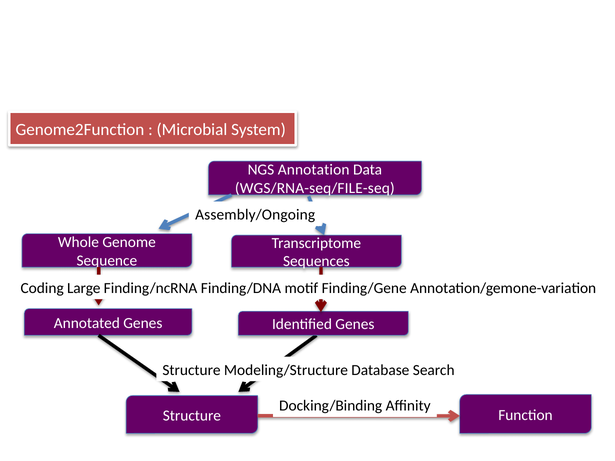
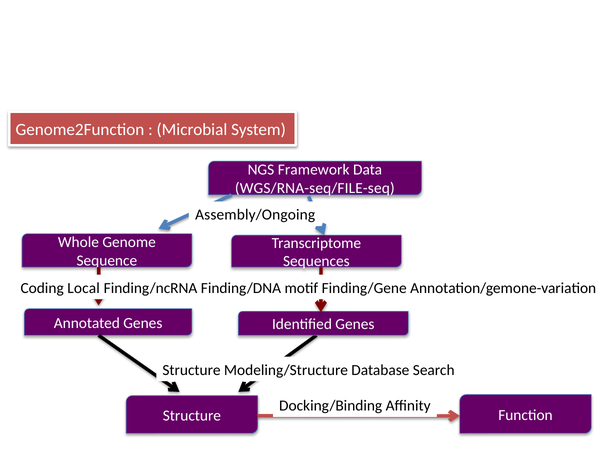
Annotation: Annotation -> Framework (314, 170)
Large: Large -> Local (84, 288)
